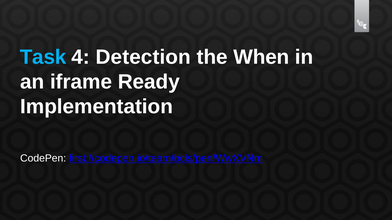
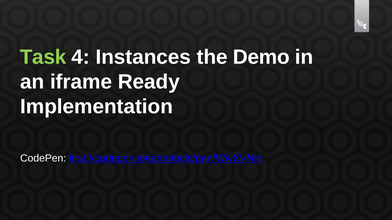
Task colour: light blue -> light green (43, 57)
Detection: Detection -> Instances (143, 57)
When: When -> Demo (261, 57)
